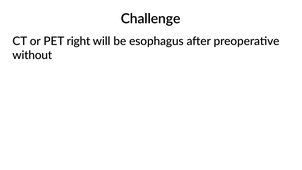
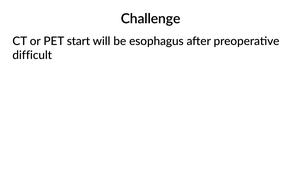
right: right -> start (78, 41)
without: without -> difficult (32, 55)
